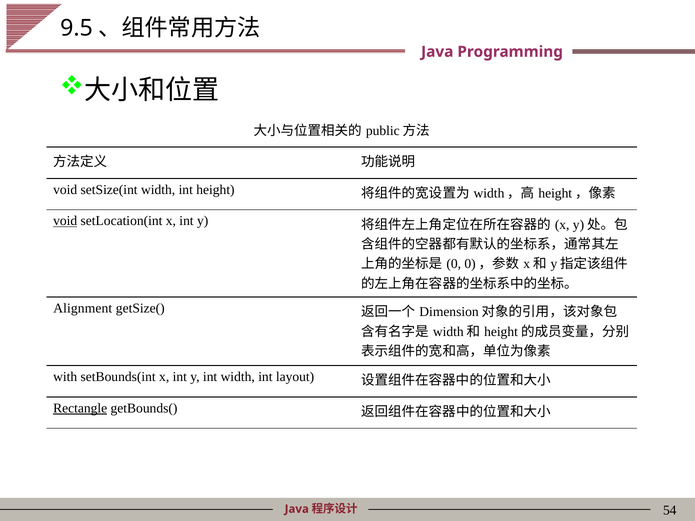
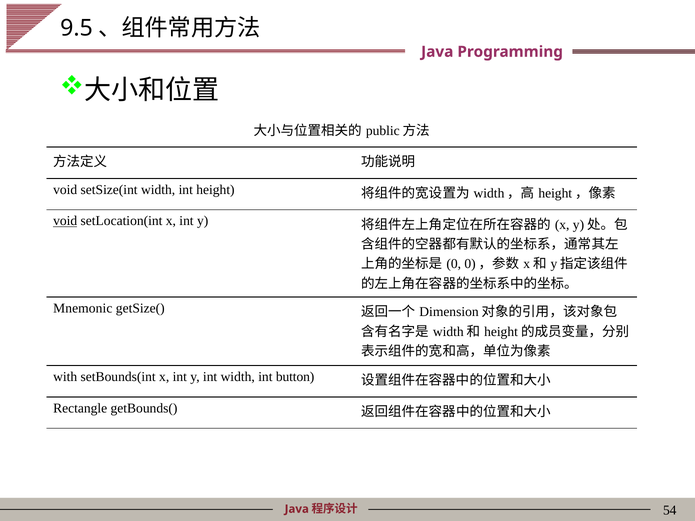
Alignment: Alignment -> Mnemonic (83, 308)
layout: layout -> button (295, 377)
Rectangle underline: present -> none (80, 408)
